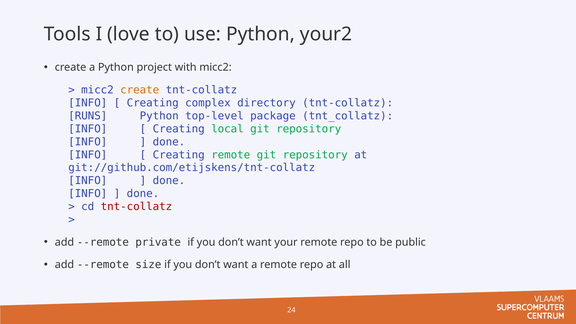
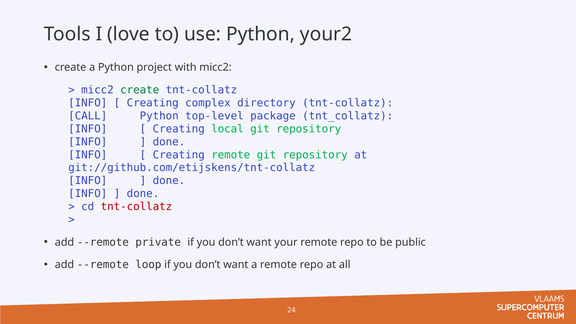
create colour: orange -> green (140, 90)
RUNS: RUNS -> CALL (88, 116)
size: size -> loop (148, 265)
